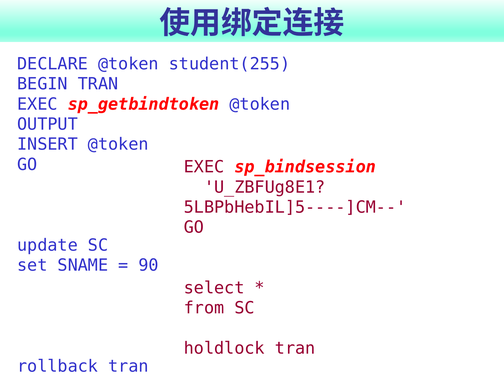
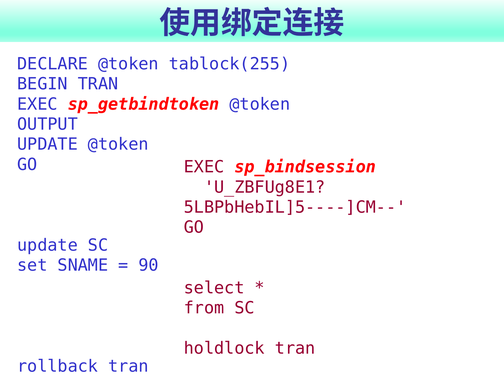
student(255: student(255 -> tablock(255 (230, 64)
INSERT: INSERT -> UPDATE (48, 144)
